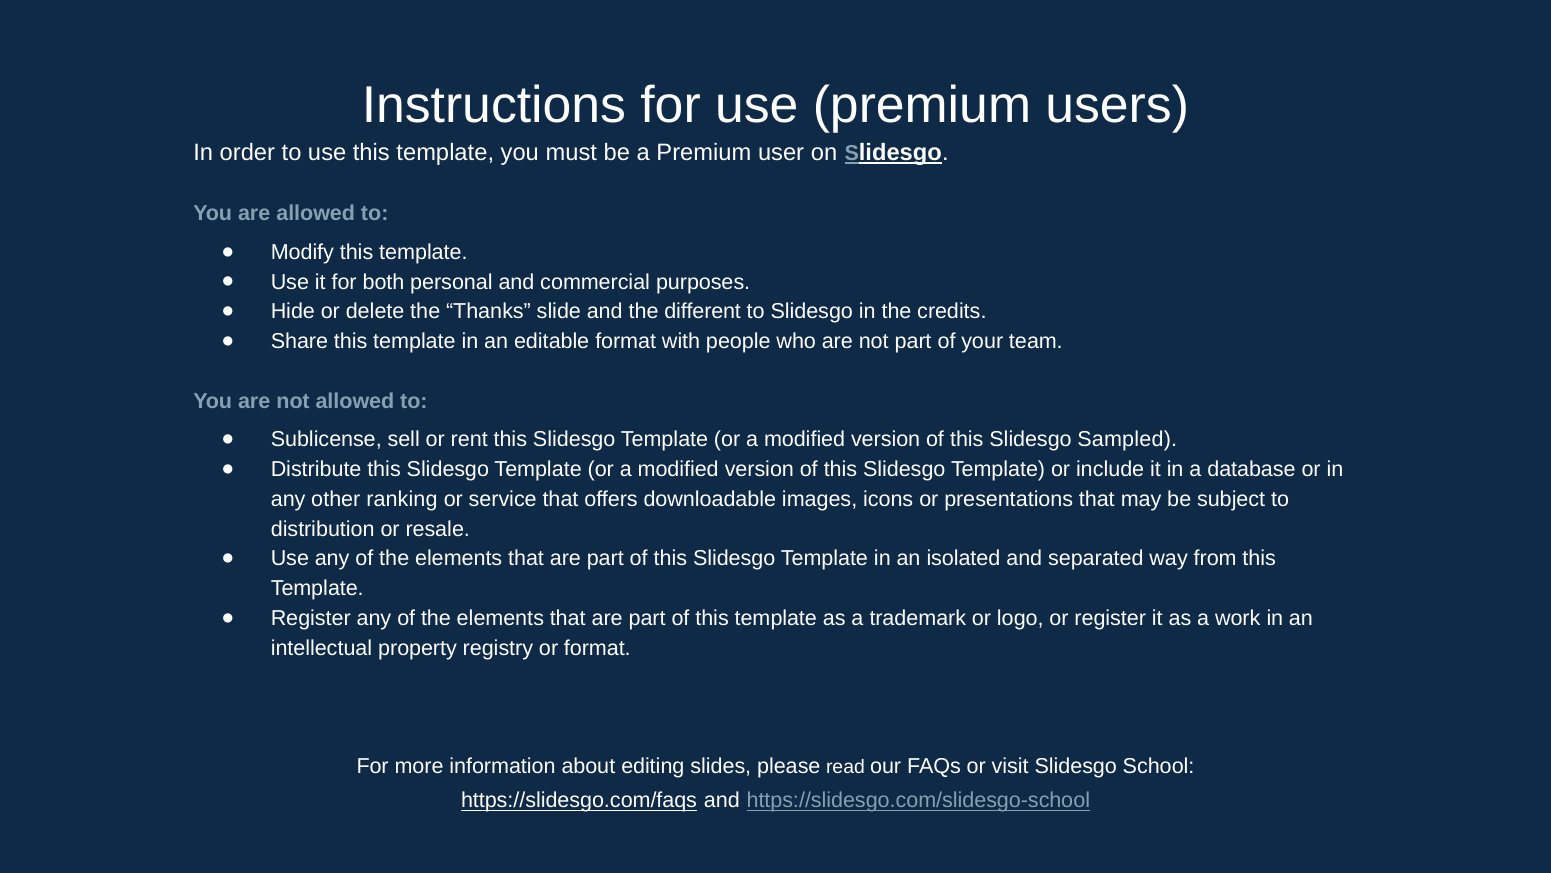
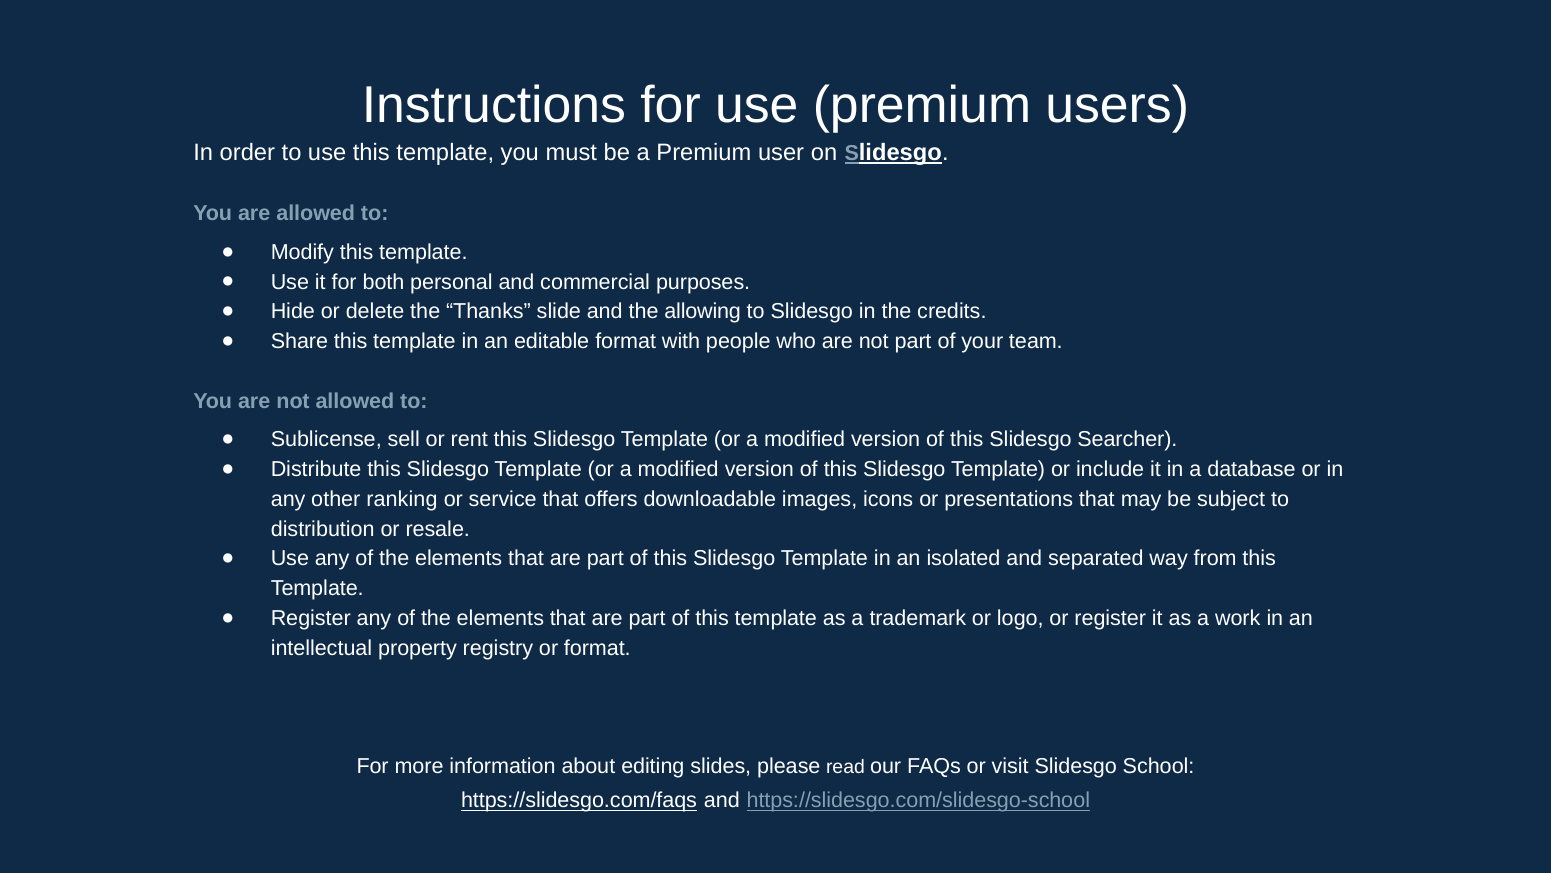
different: different -> allowing (703, 312)
Sampled: Sampled -> Searcher (1127, 440)
